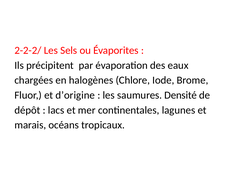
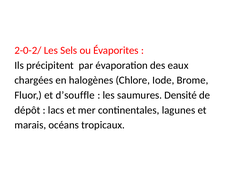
2-2-2/: 2-2-2/ -> 2-0-2/ (28, 51)
d’origine: d’origine -> d’souffle (75, 96)
